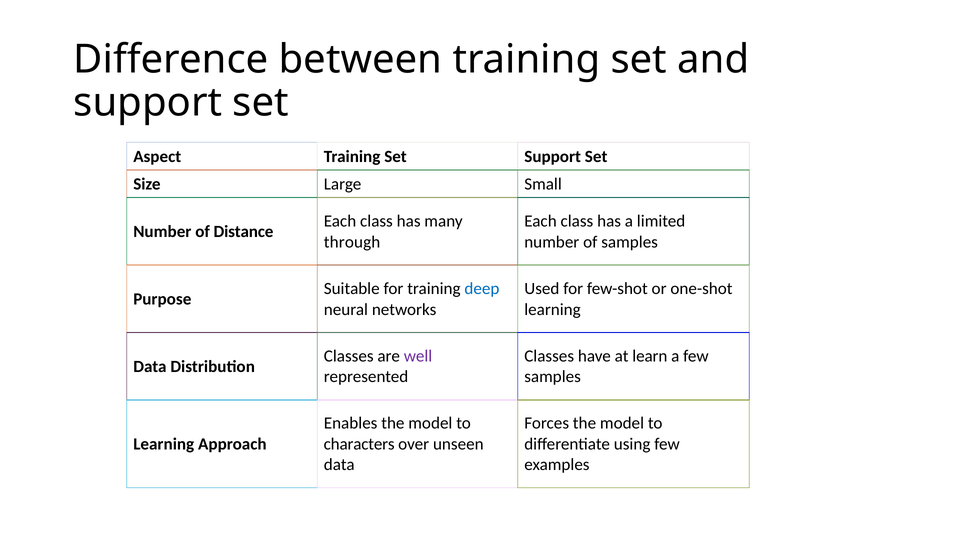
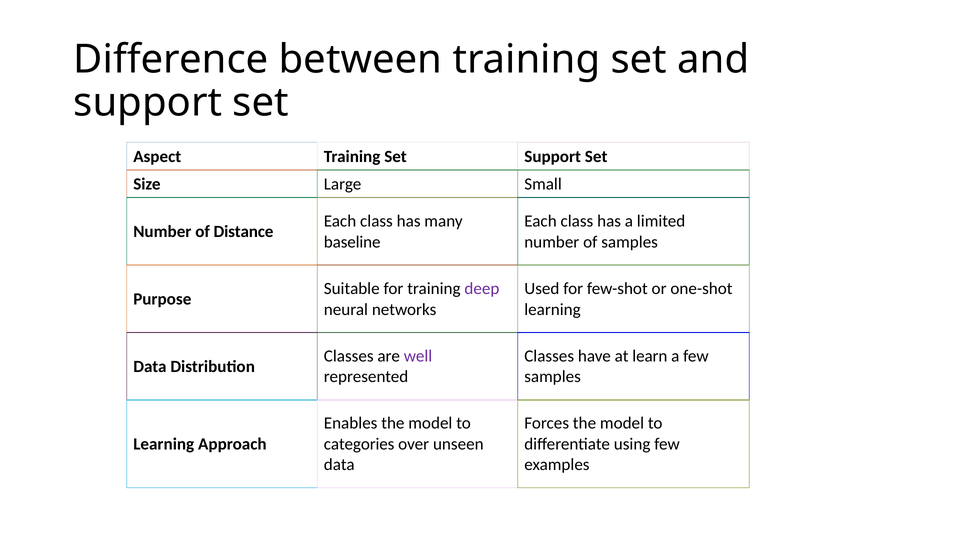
through: through -> baseline (352, 242)
deep colour: blue -> purple (482, 289)
characters: characters -> categories (359, 444)
